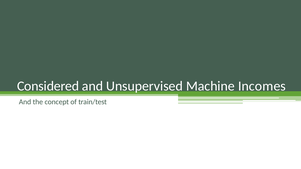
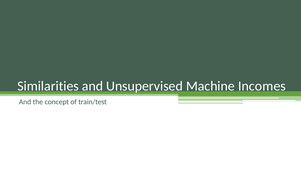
Considered: Considered -> Similarities (48, 86)
